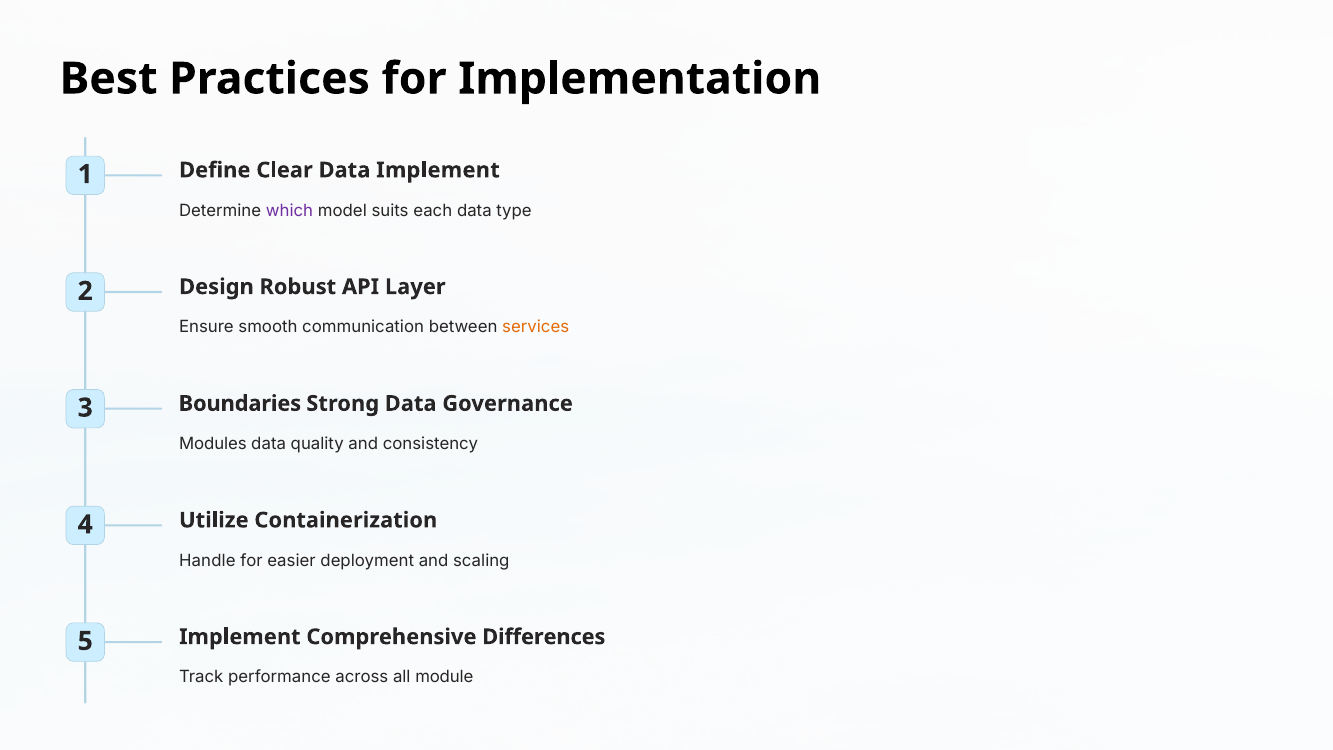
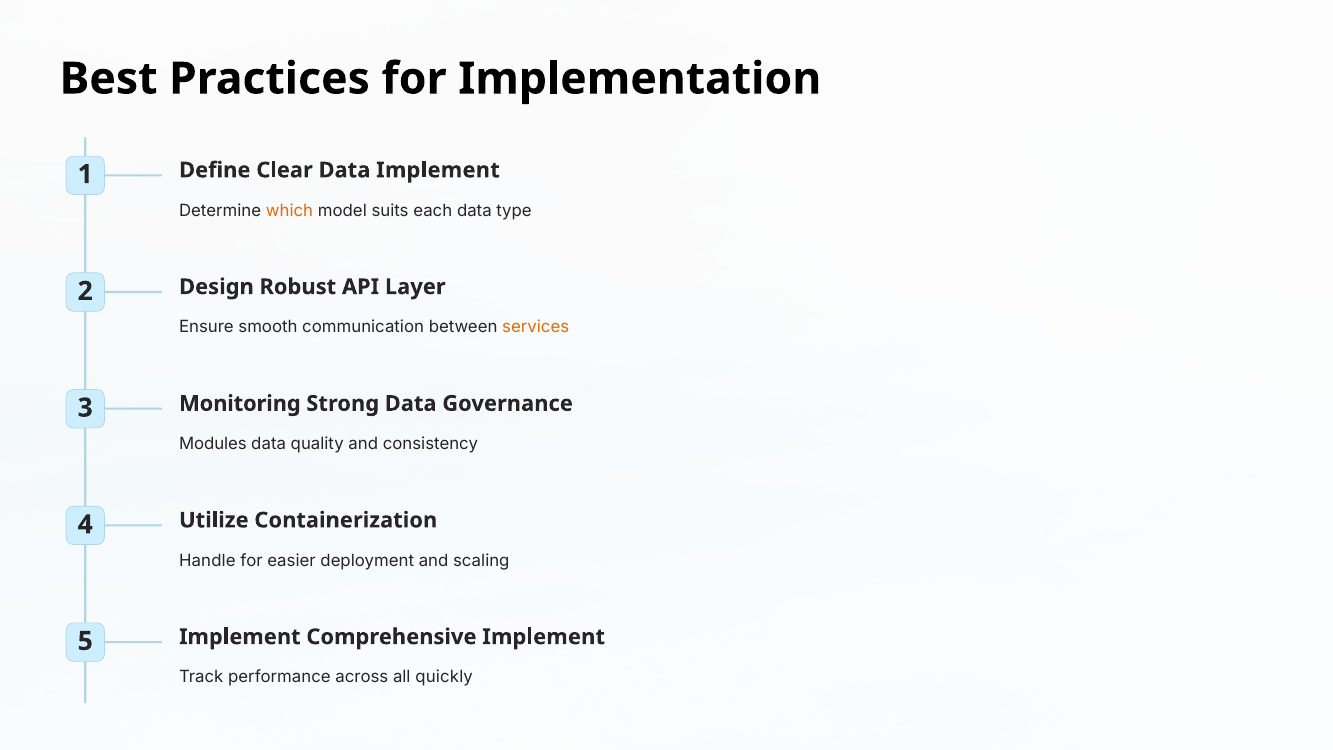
which colour: purple -> orange (290, 211)
Boundaries: Boundaries -> Monitoring (240, 403)
Comprehensive Differences: Differences -> Implement (544, 637)
module: module -> quickly (444, 677)
